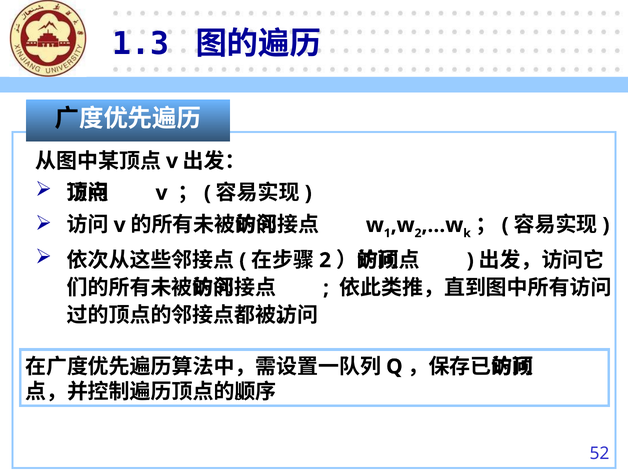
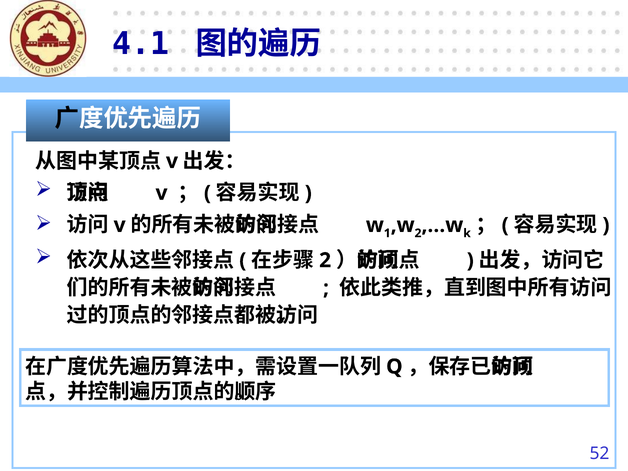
1.3: 1.3 -> 4.1 (141, 44)
